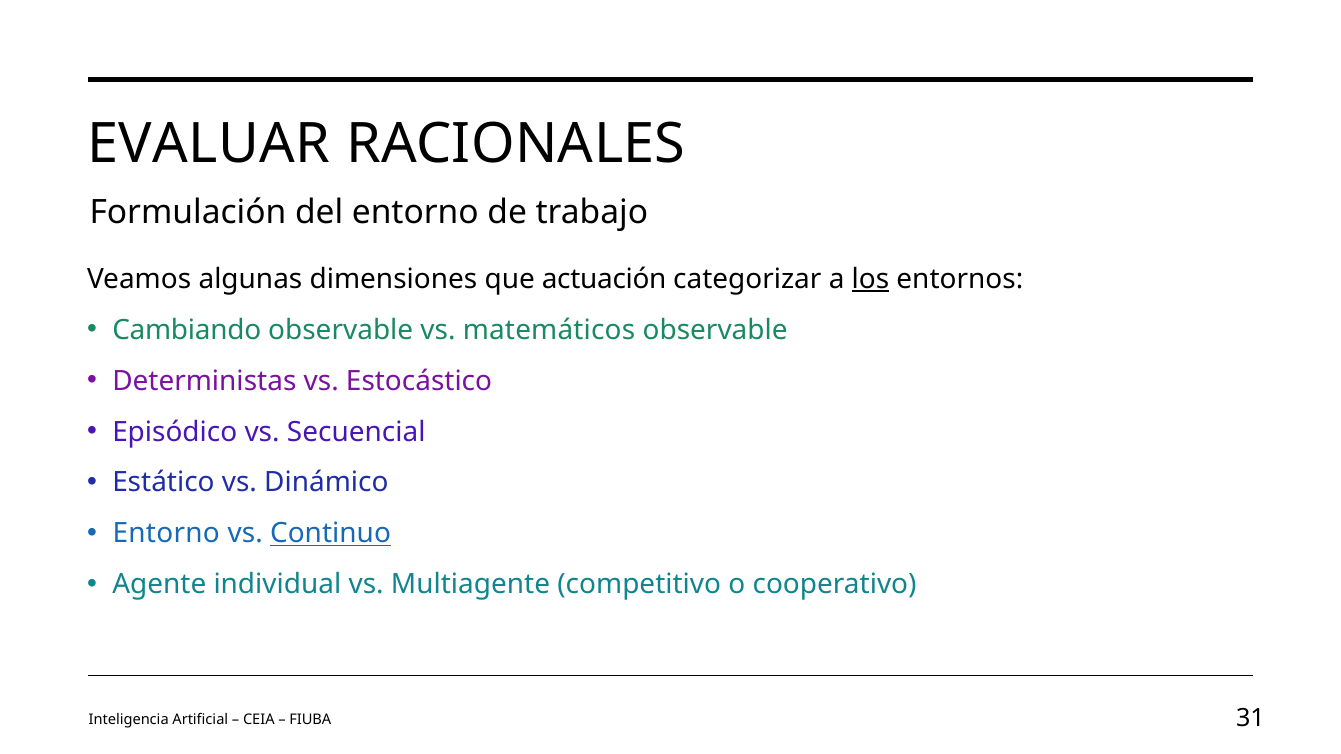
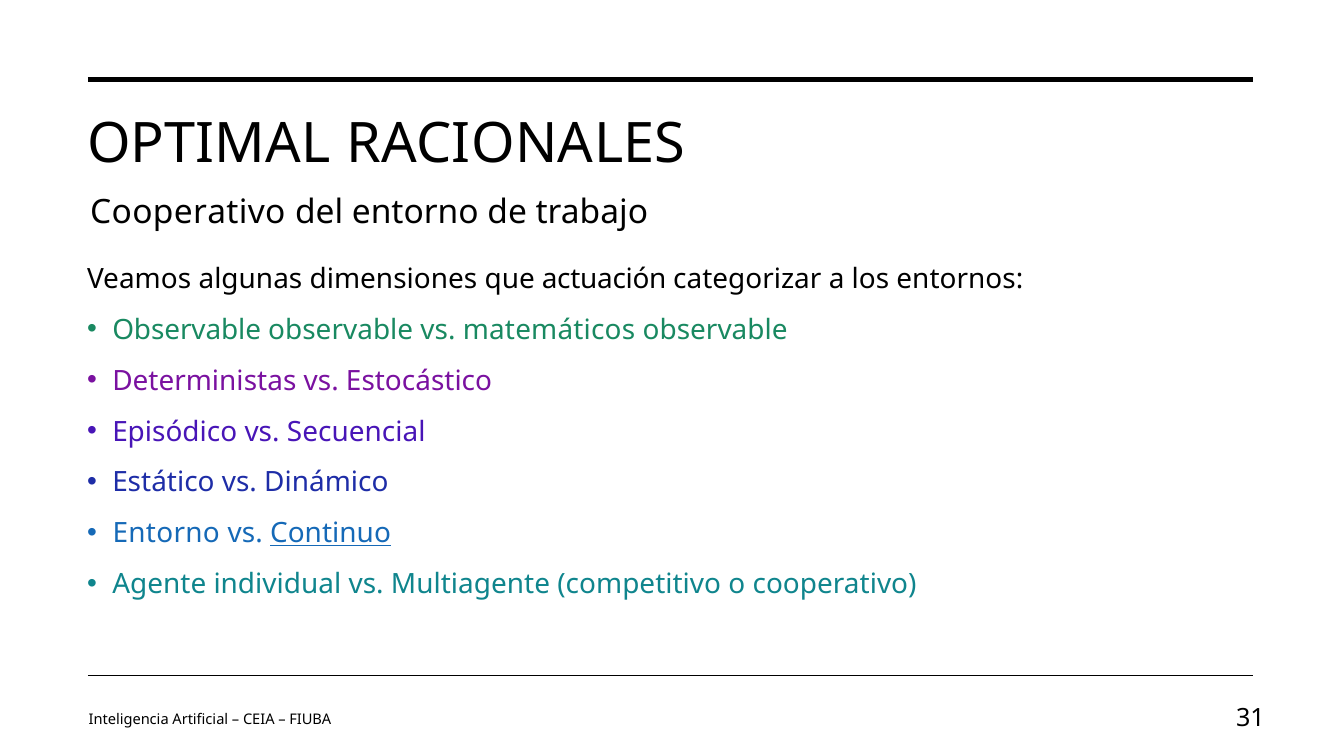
EVALUAR: EVALUAR -> OPTIMAL (209, 144)
Formulación: Formulación -> Cooperativo (188, 212)
los underline: present -> none (870, 279)
Cambiando: Cambiando -> Observable (187, 330)
